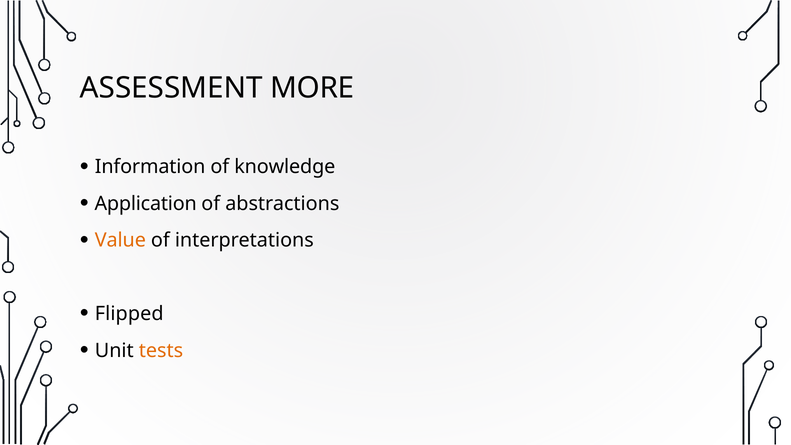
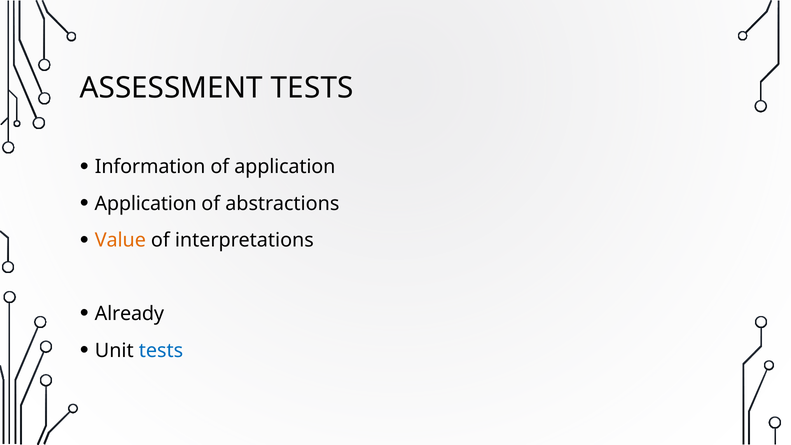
ASSESSMENT MORE: MORE -> TESTS (312, 88)
of knowledge: knowledge -> application (285, 167)
Flipped: Flipped -> Already (129, 314)
tests colour: orange -> blue (161, 350)
